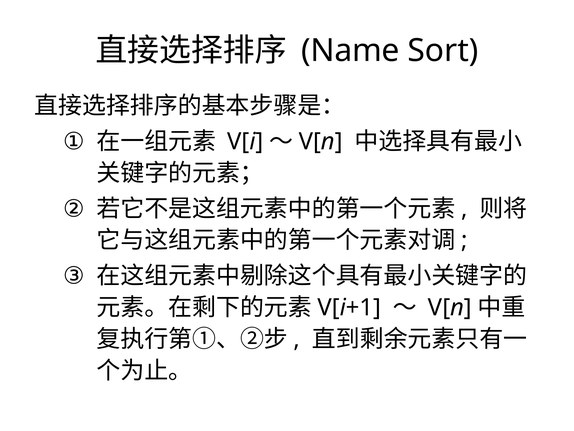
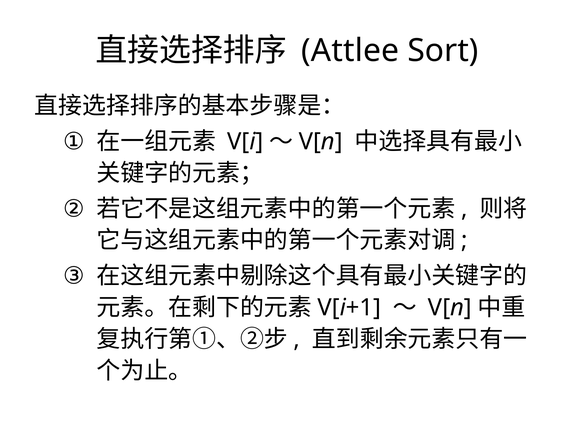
Name: Name -> Attlee (350, 50)
